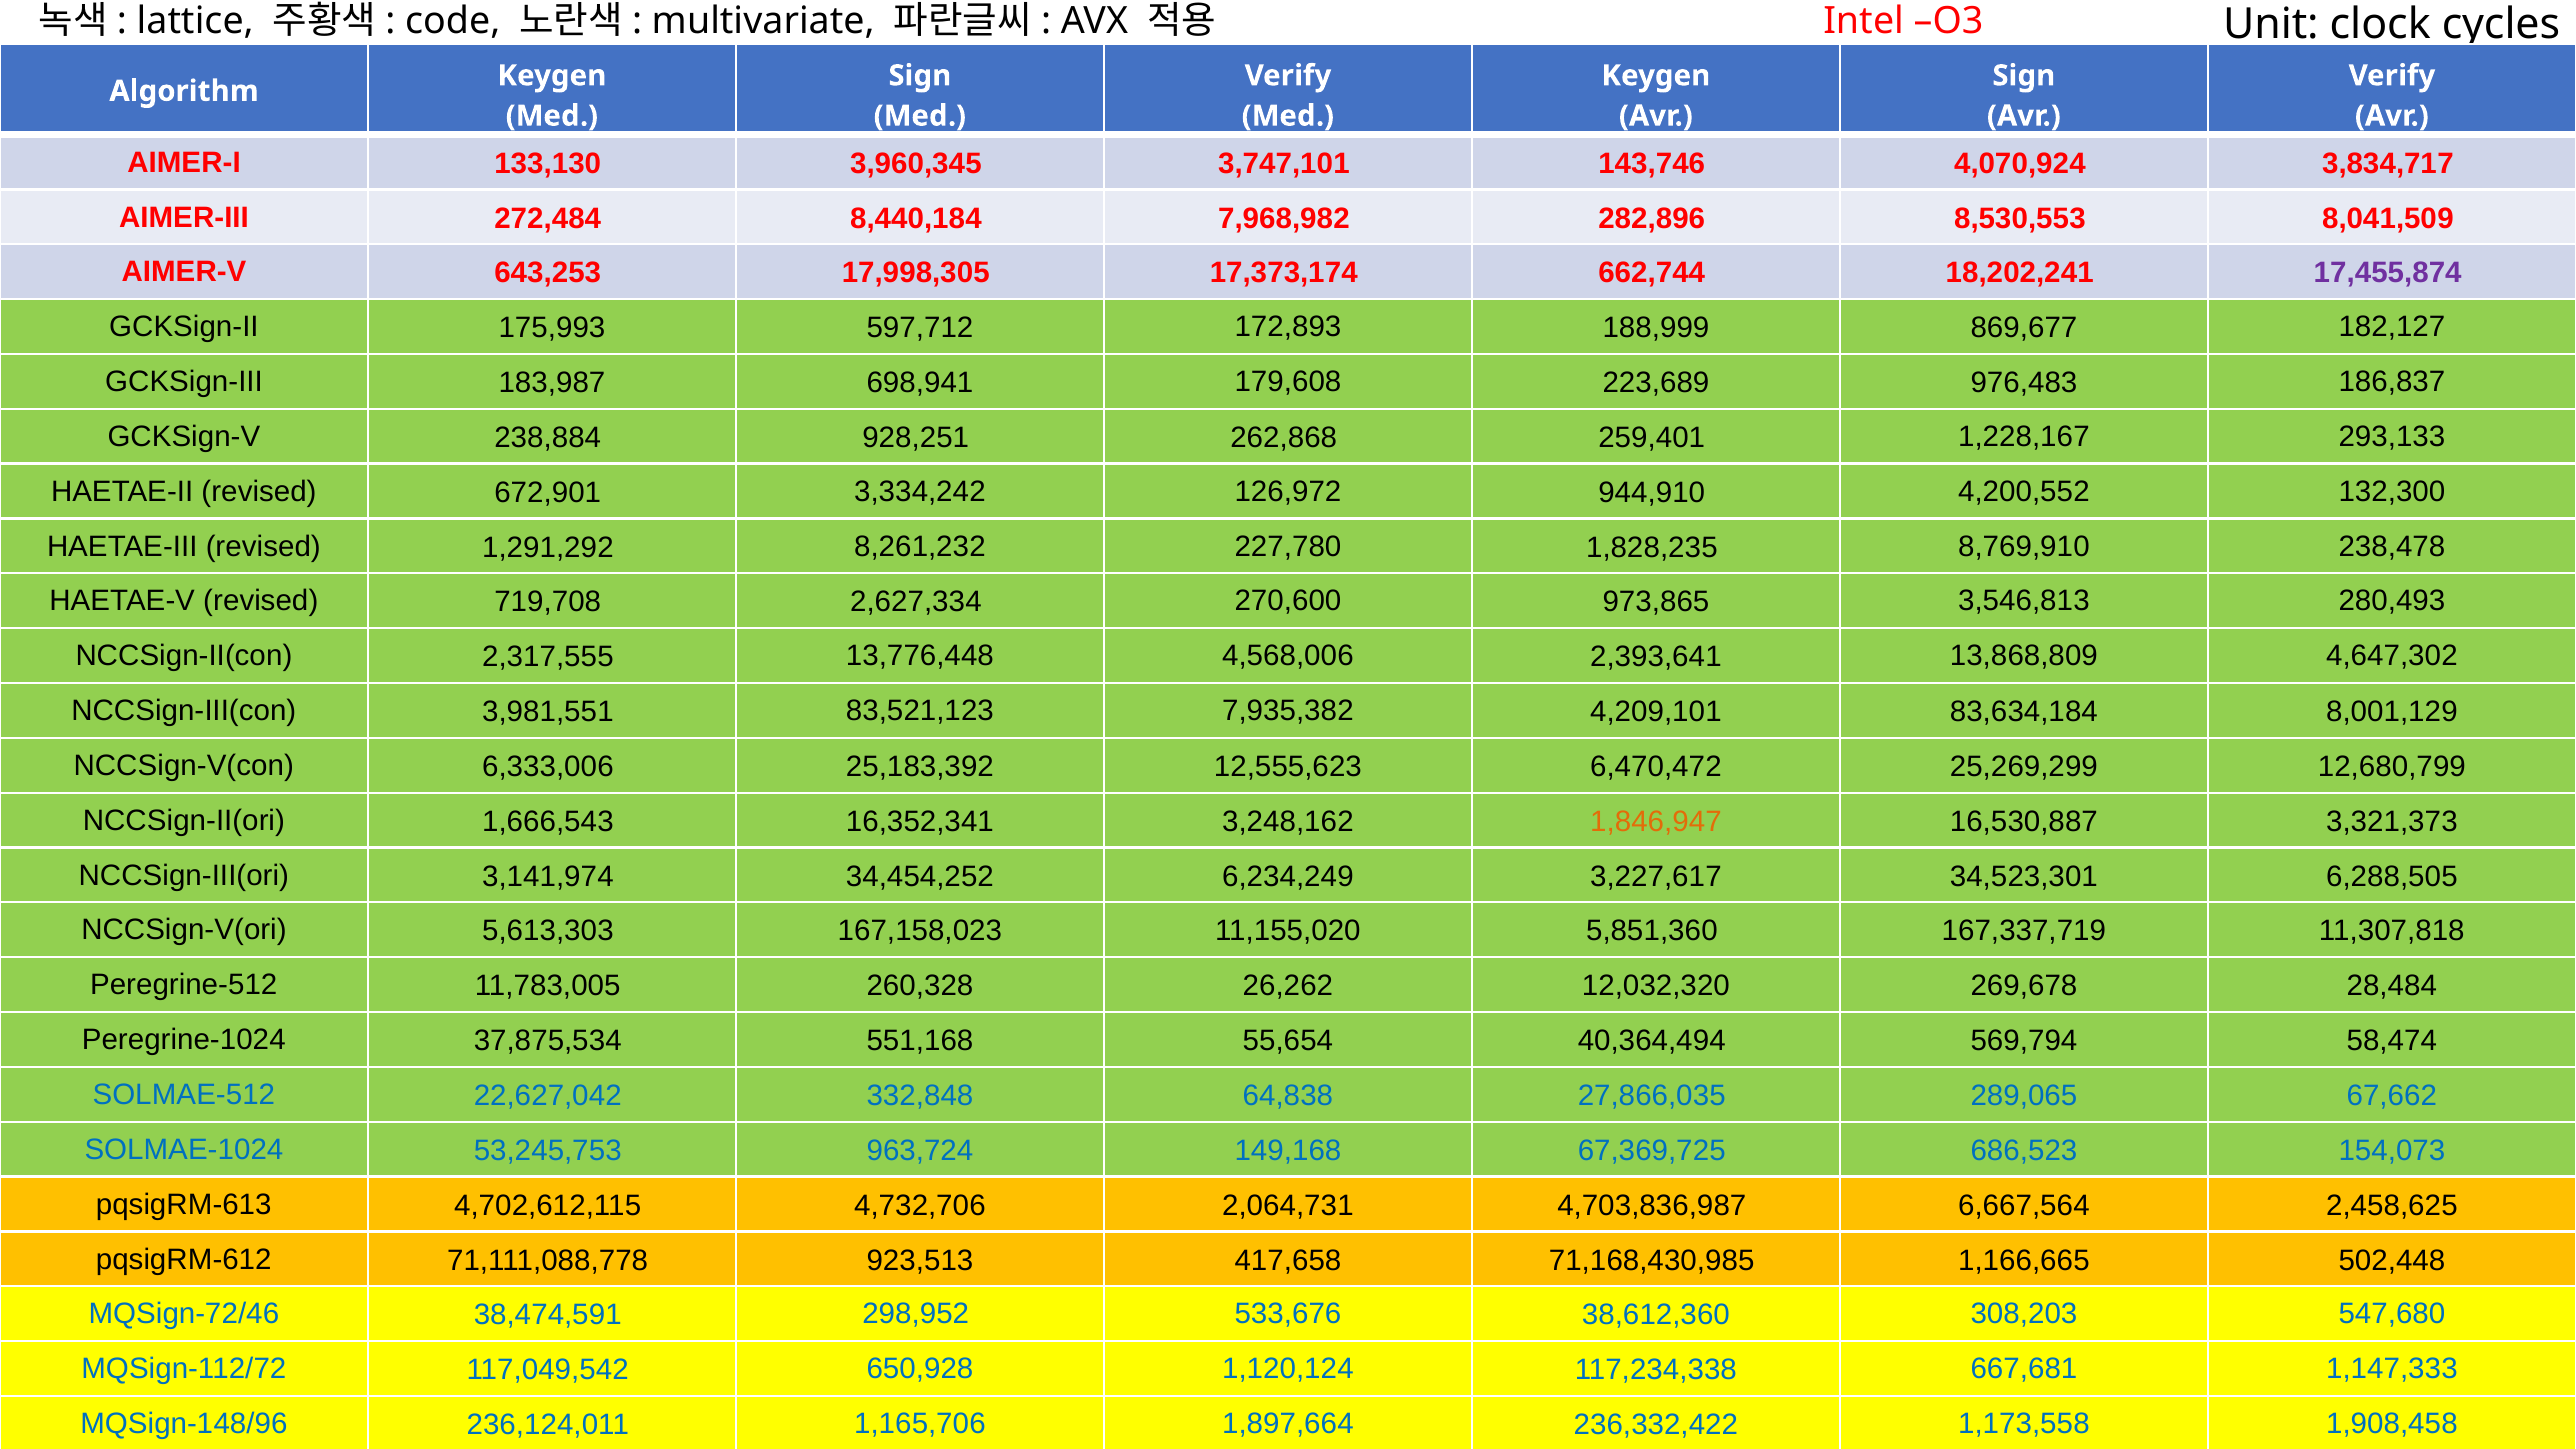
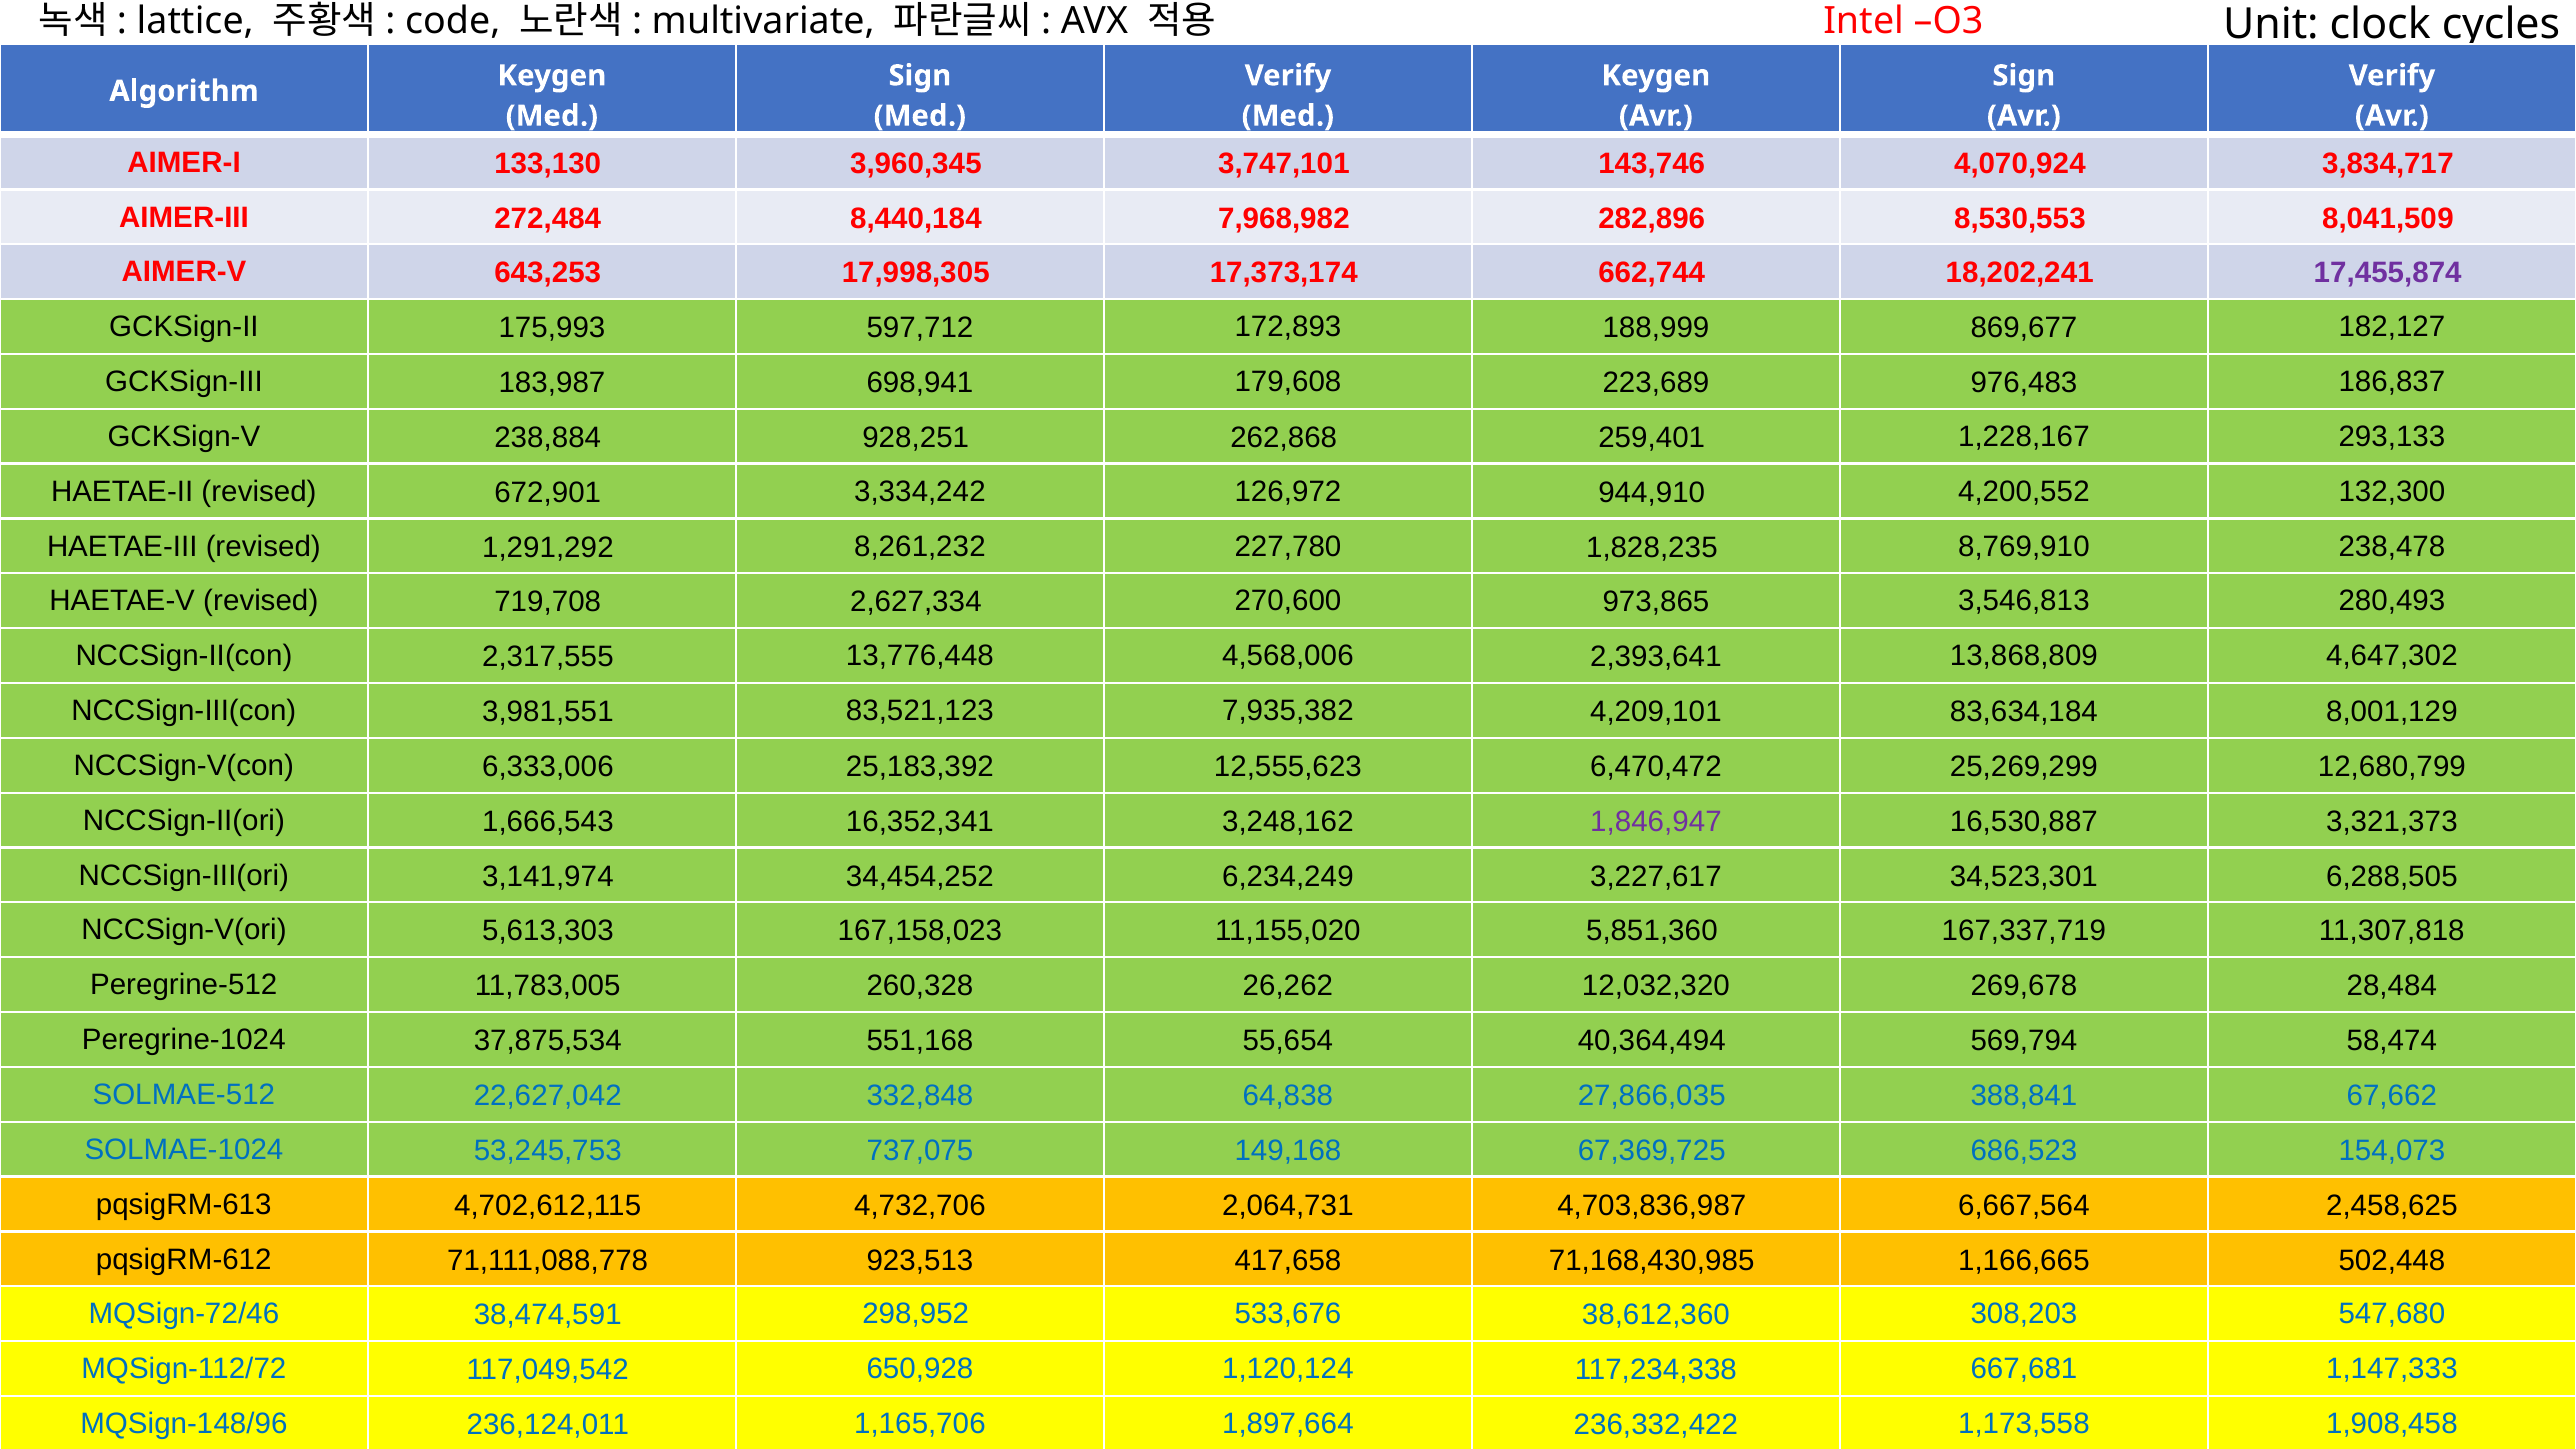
1,846,947 colour: orange -> purple (1656, 822)
289,065: 289,065 -> 388,841 (2024, 1096)
963,724: 963,724 -> 737,075 (920, 1151)
